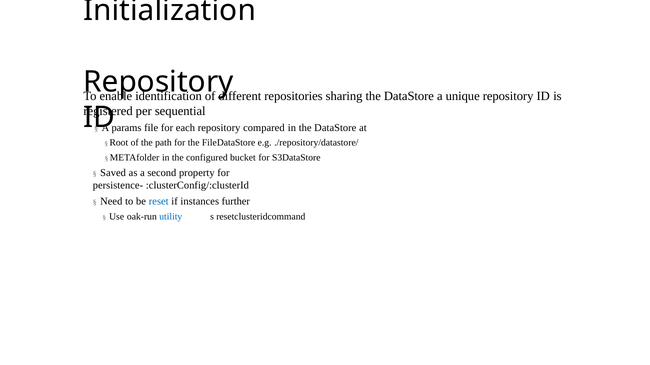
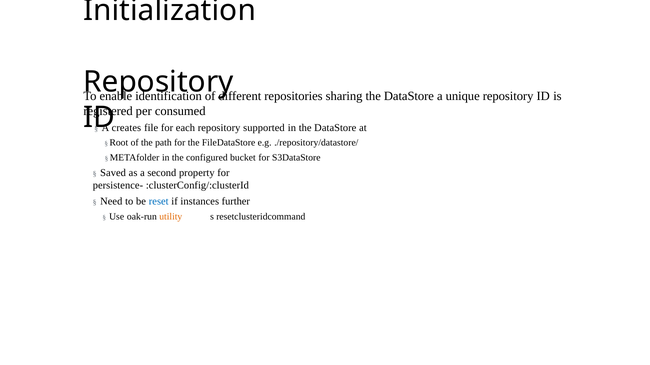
sequential: sequential -> consumed (180, 111)
params: params -> creates (126, 128)
compared: compared -> supported (264, 128)
utility colour: blue -> orange (171, 217)
